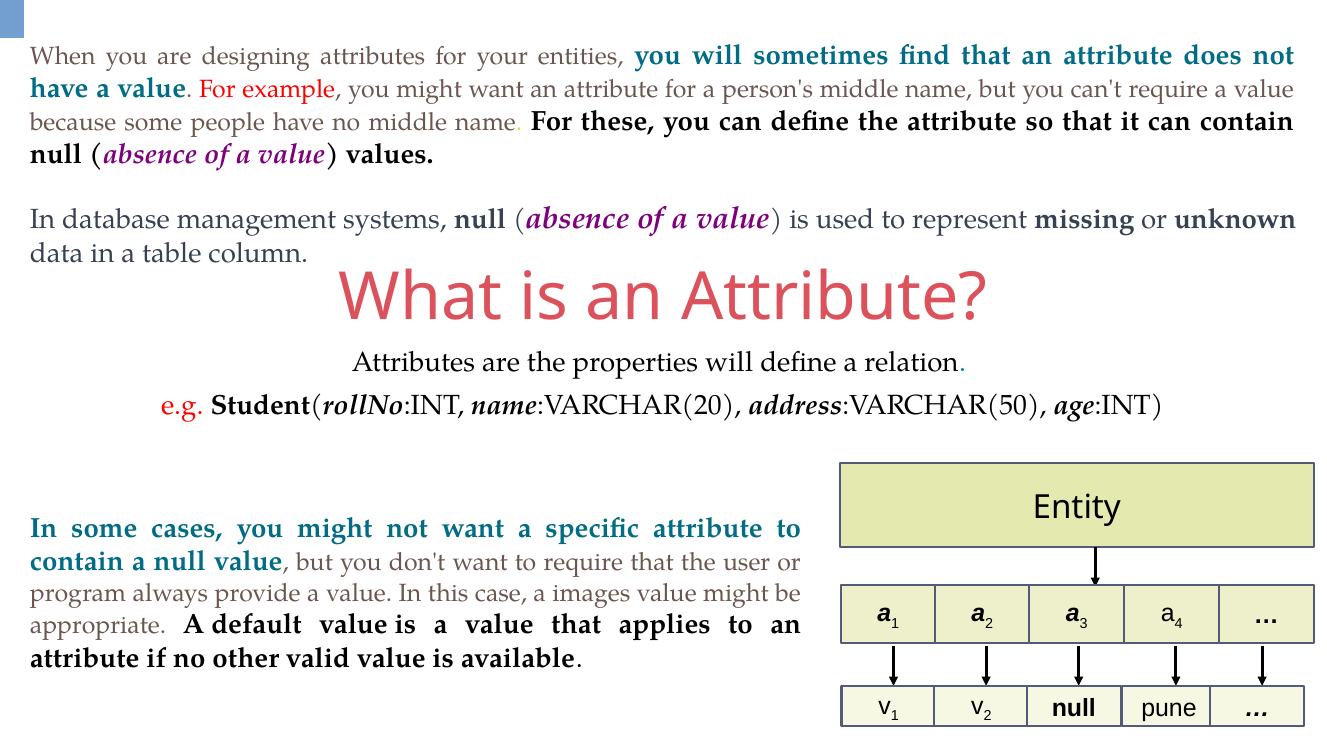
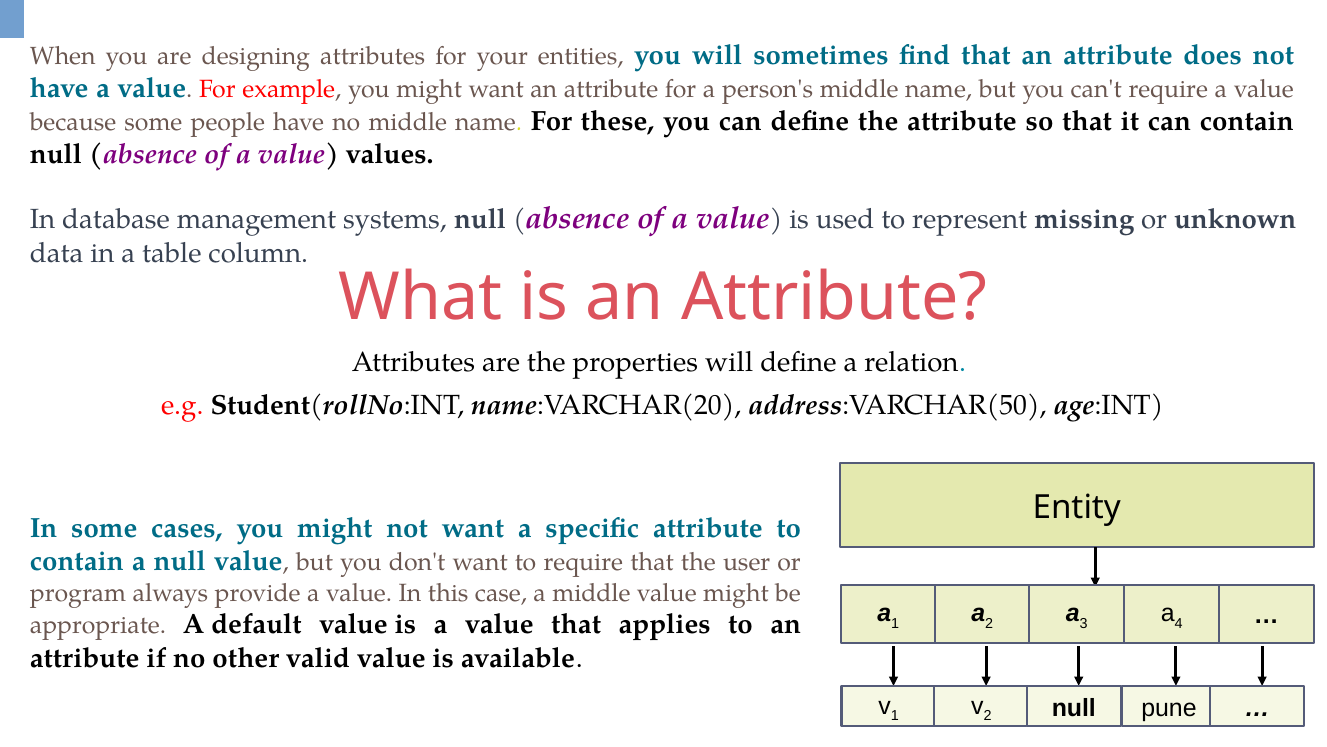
a images: images -> middle (591, 593)
